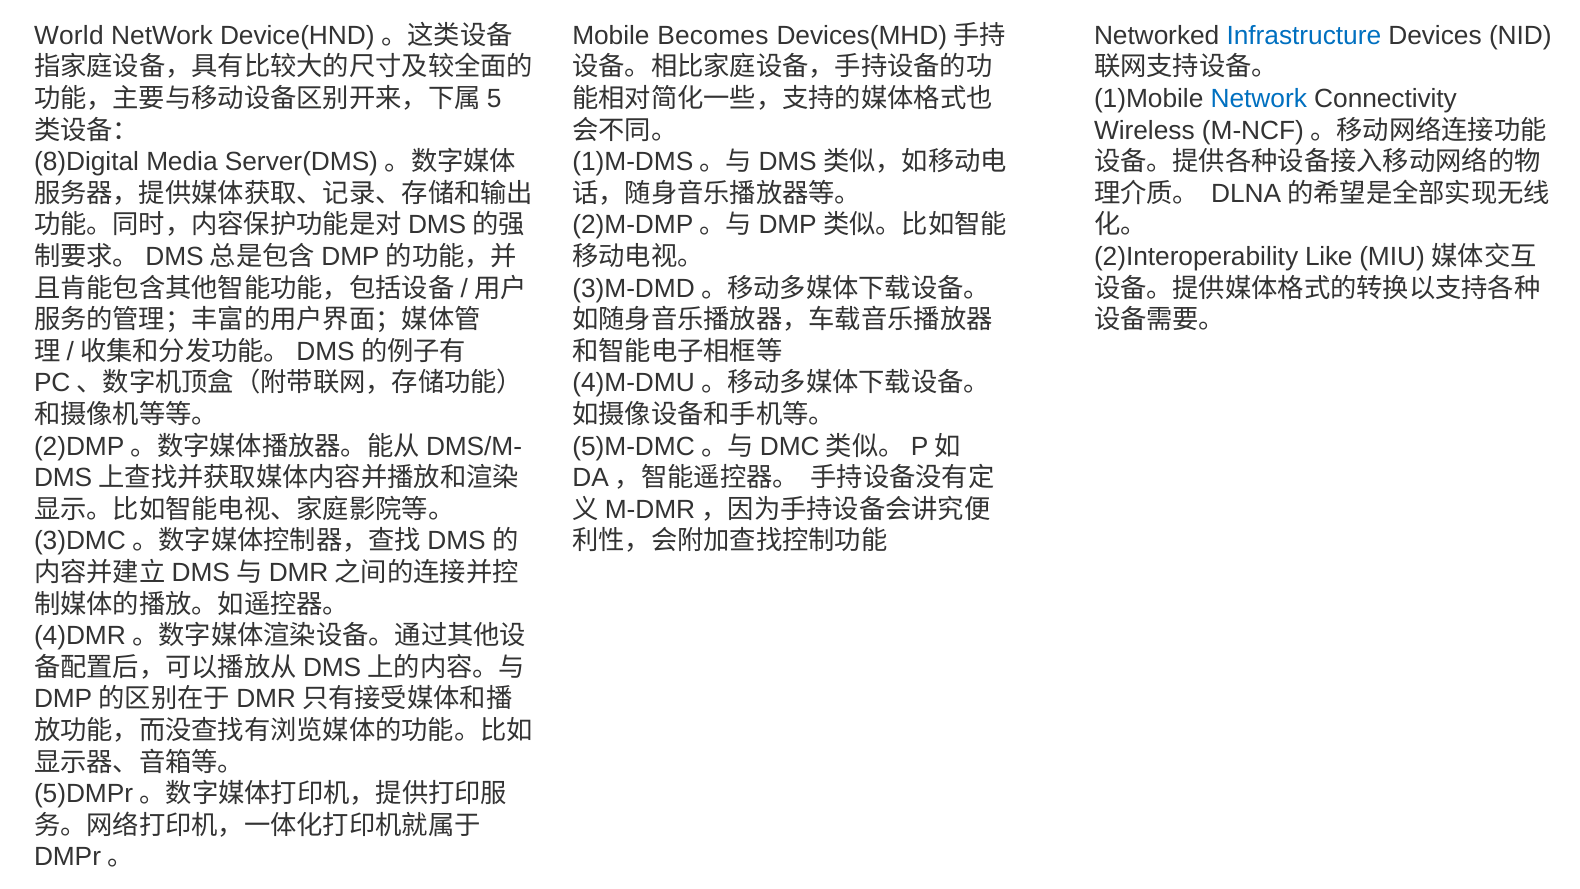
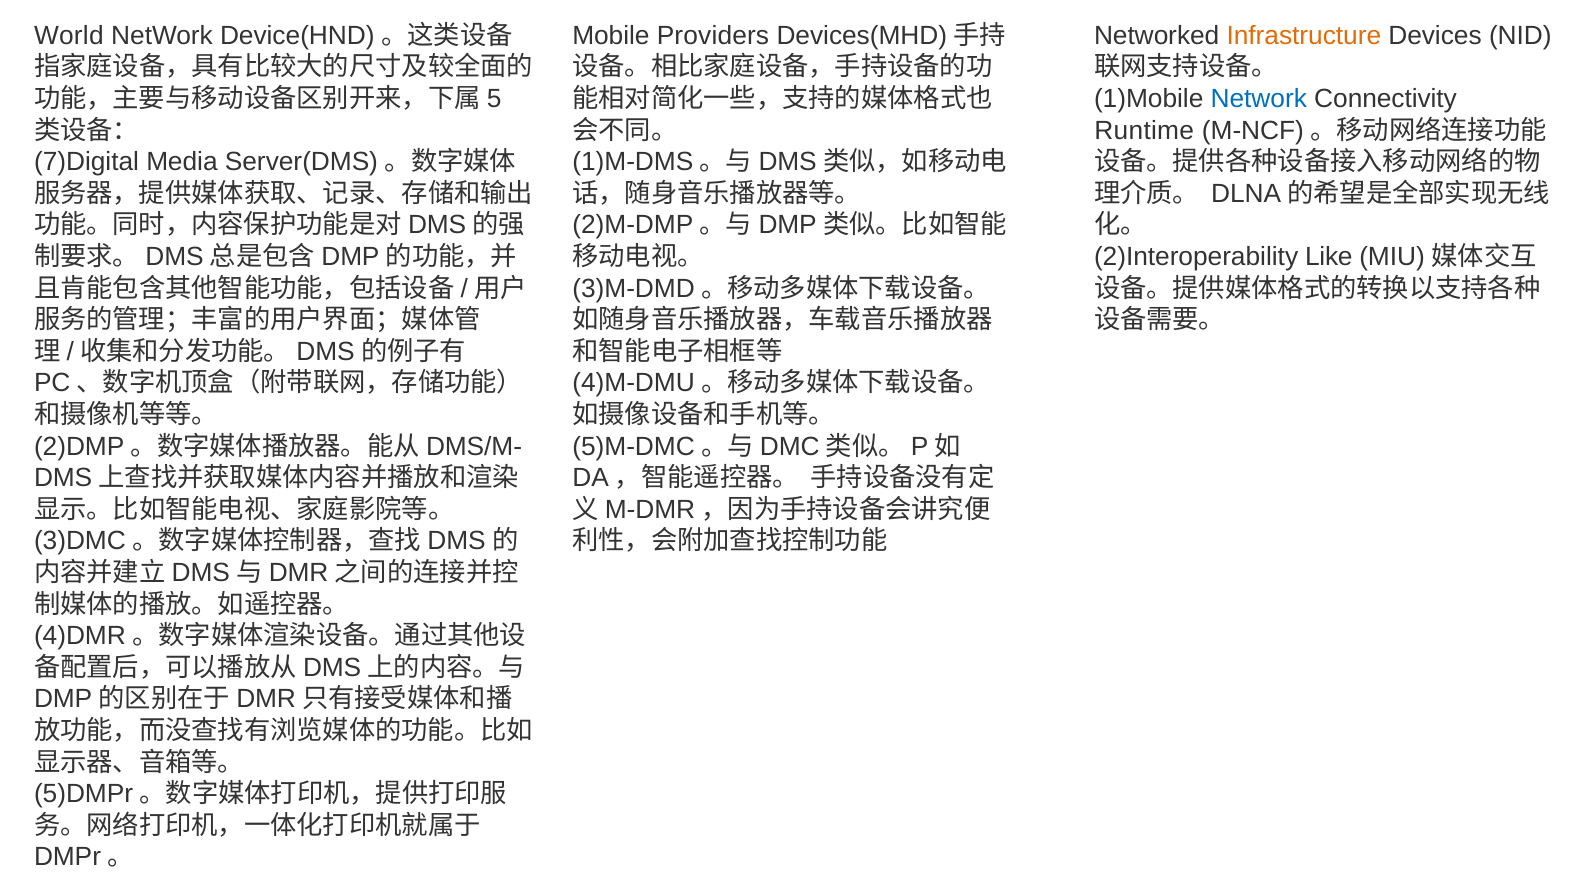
Becomes: Becomes -> Providers (713, 36)
Infrastructure colour: blue -> orange (1304, 36)
Wireless: Wireless -> Runtime (1144, 130)
8)Digital: 8)Digital -> 7)Digital (87, 162)
